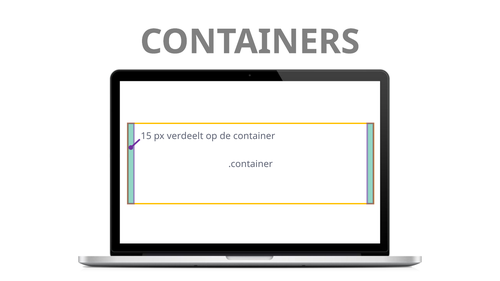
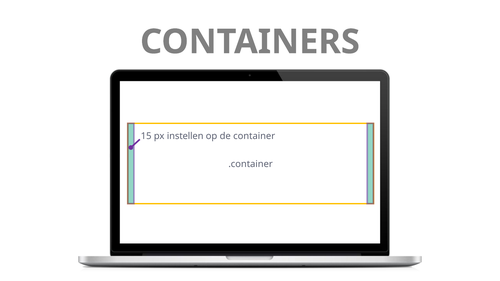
verdeelt: verdeelt -> instellen (185, 136)
